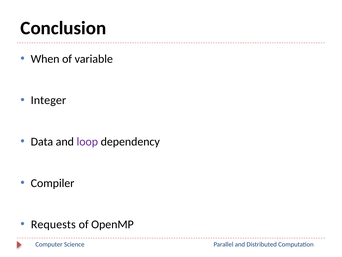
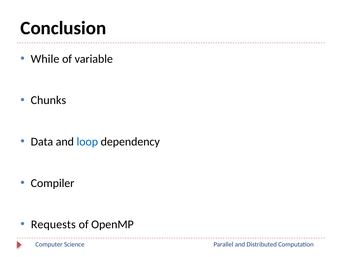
When: When -> While (45, 59)
Integer: Integer -> Chunks (48, 100)
loop colour: purple -> blue (87, 141)
